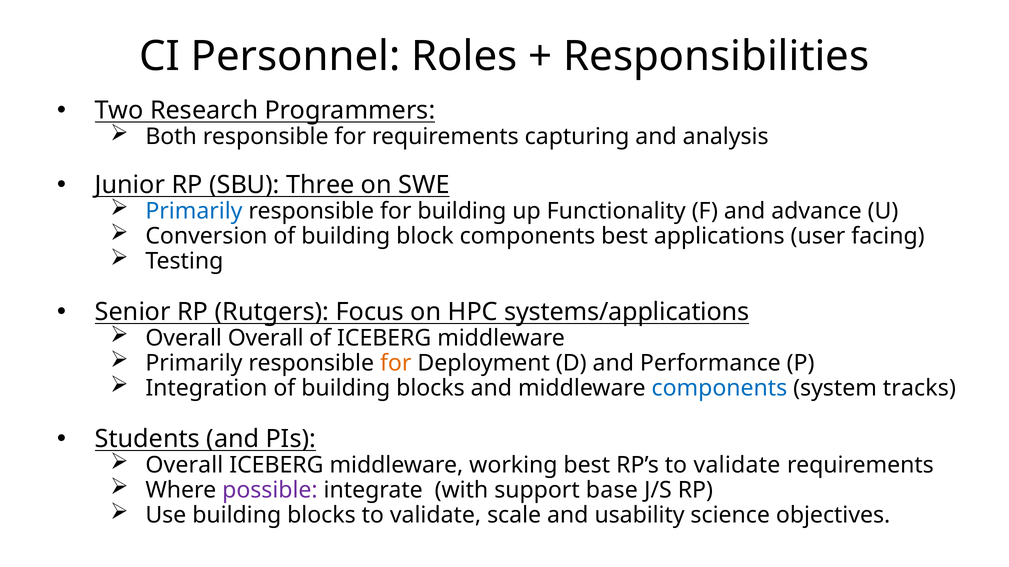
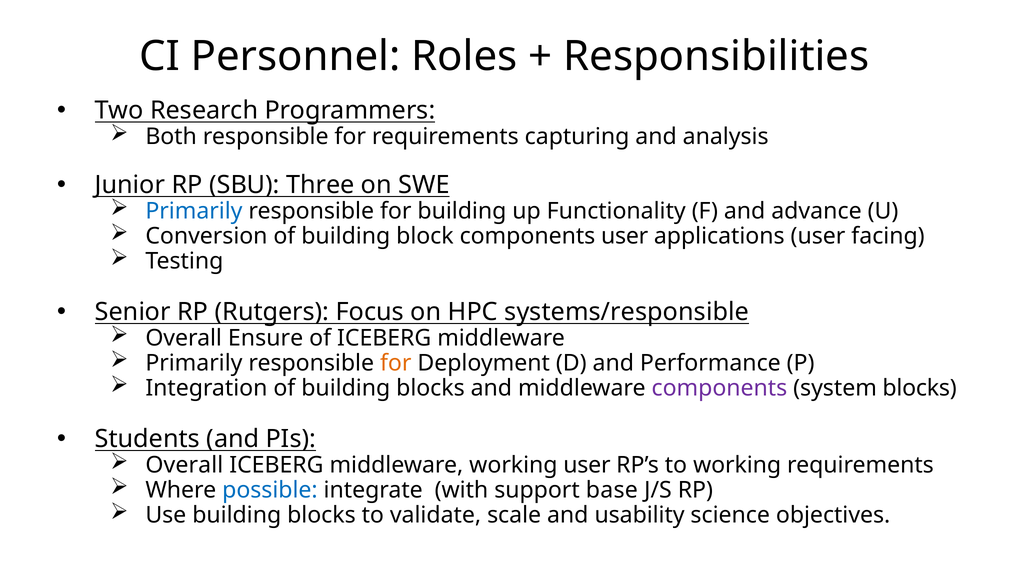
components best: best -> user (625, 236)
systems/applications: systems/applications -> systems/responsible (627, 312)
Overall Overall: Overall -> Ensure (266, 338)
components colour: blue -> purple (719, 388)
system tracks: tracks -> blocks (920, 388)
working best: best -> user (587, 465)
RP’s to validate: validate -> working (737, 465)
possible colour: purple -> blue (270, 490)
